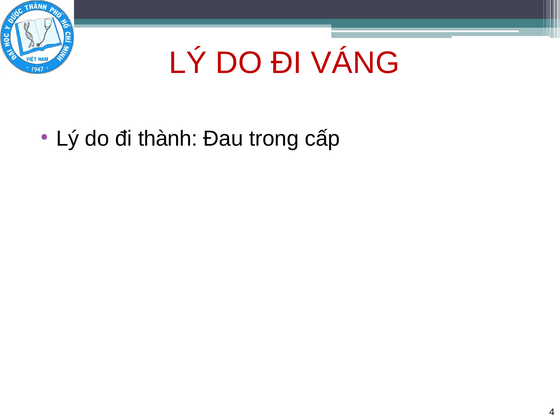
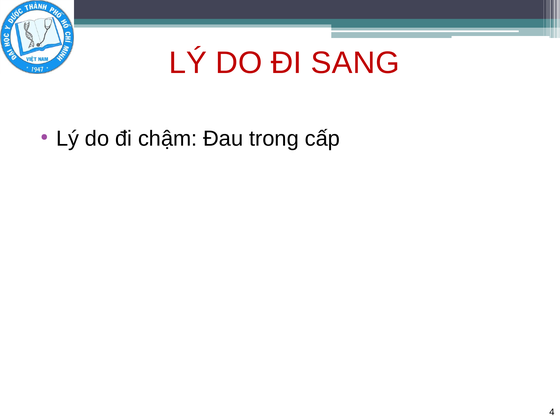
VÁNG: VÁNG -> SANG (355, 63)
thành: thành -> chậm (168, 139)
